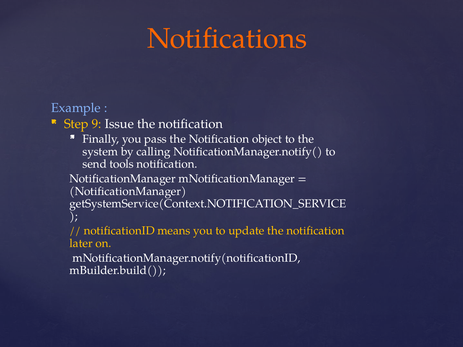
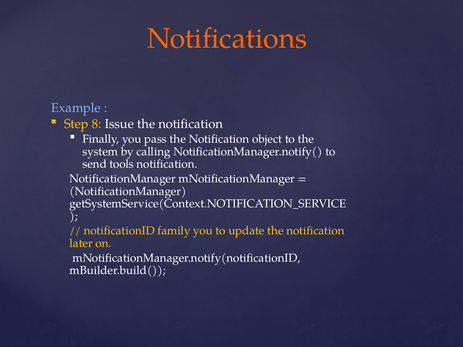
9: 9 -> 8 (97, 124)
means: means -> family (174, 231)
